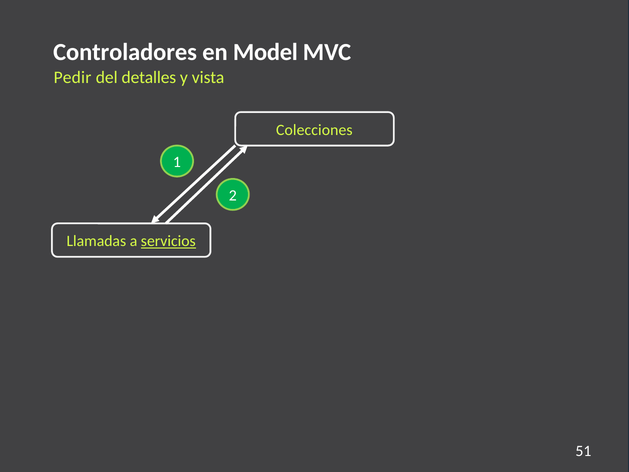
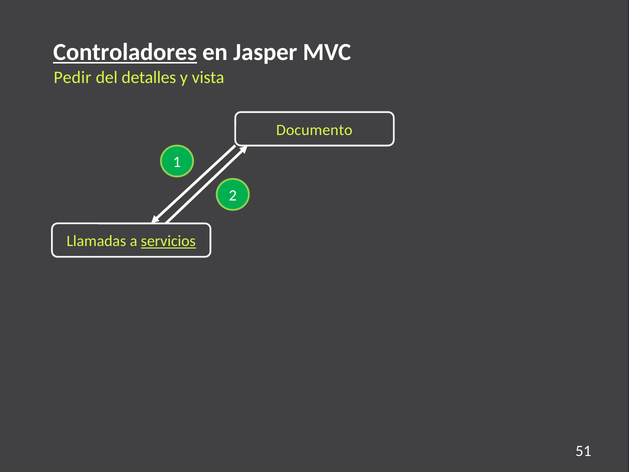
Controladores underline: none -> present (125, 52)
Model: Model -> Jasper (265, 52)
Colecciones: Colecciones -> Documento (314, 130)
